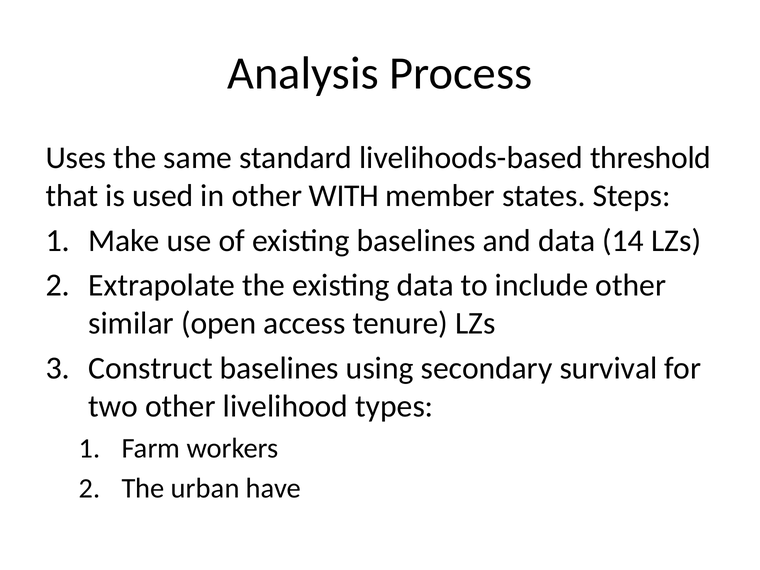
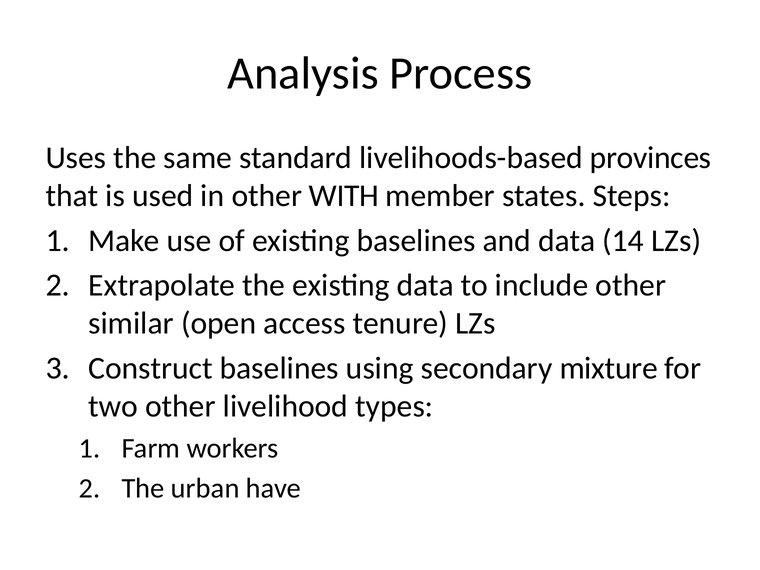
threshold: threshold -> provinces (651, 158)
survival: survival -> mixture (609, 368)
